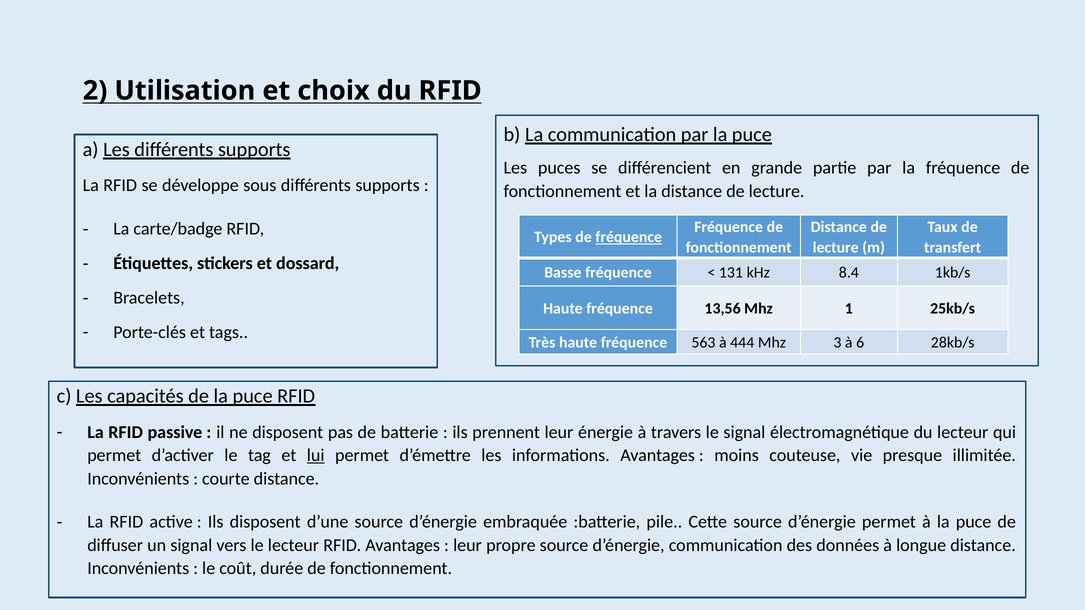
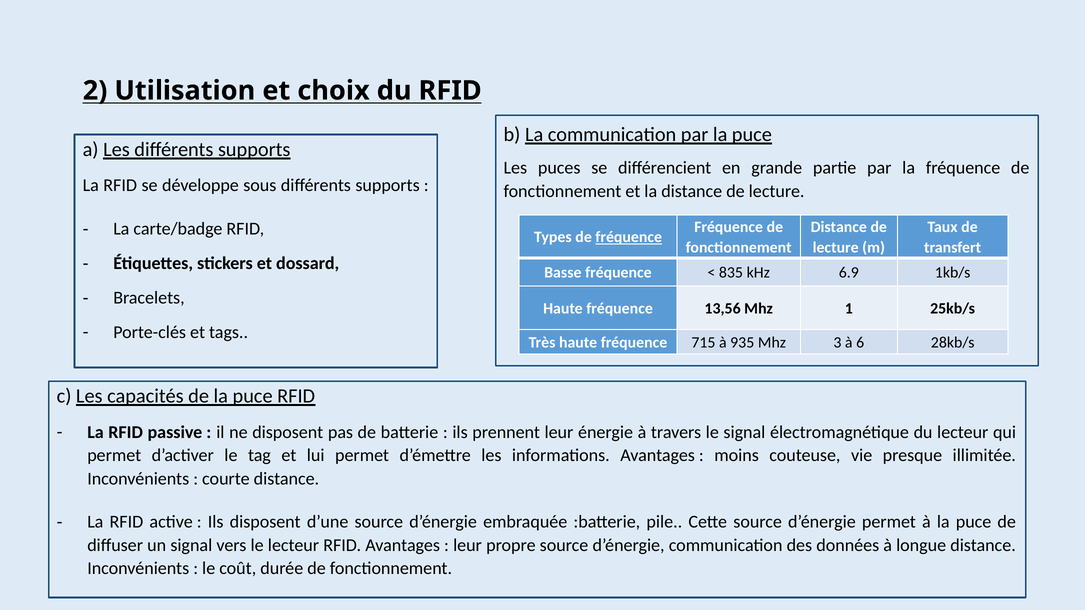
131: 131 -> 835 (731, 273)
8.4: 8.4 -> 6.9 (849, 273)
563: 563 -> 715 (703, 343)
444: 444 -> 935 (742, 343)
lui underline: present -> none (316, 456)
